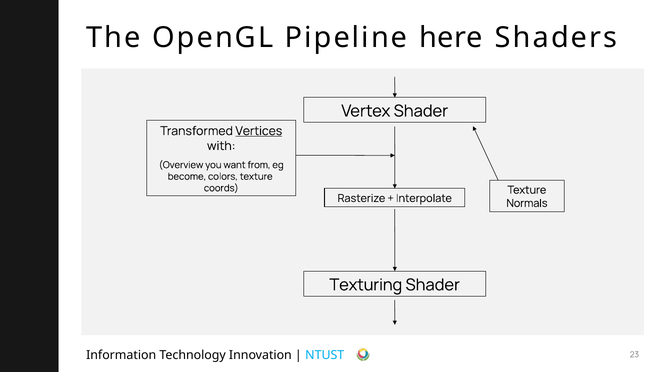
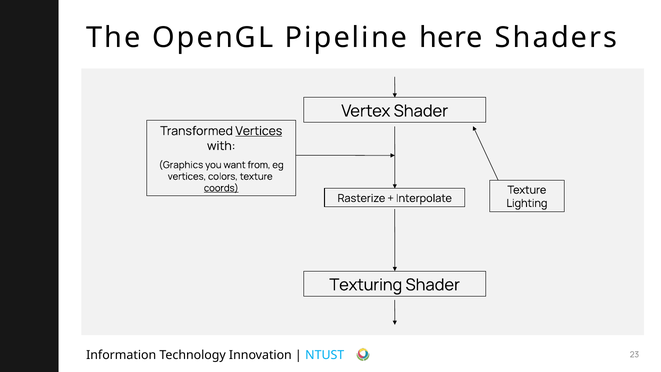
Overview: Overview -> Graphics (181, 165)
become: become -> vertices (187, 176)
coords underline: none -> present (221, 188)
Normals: Normals -> Lighting (527, 203)
